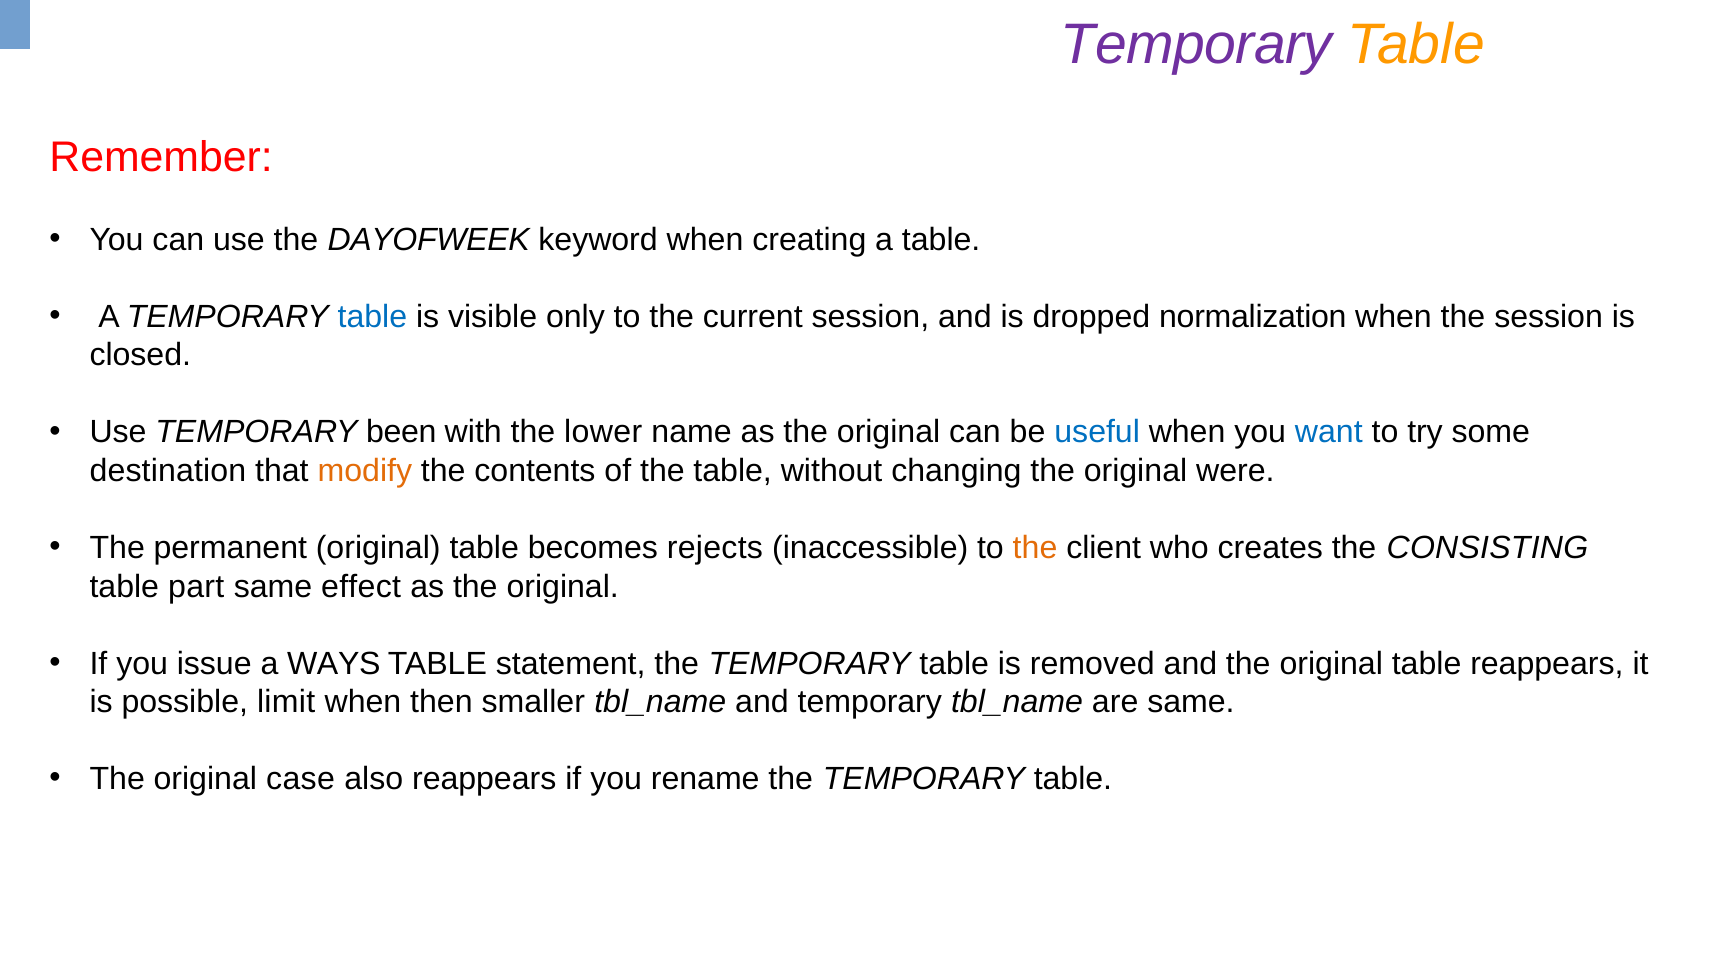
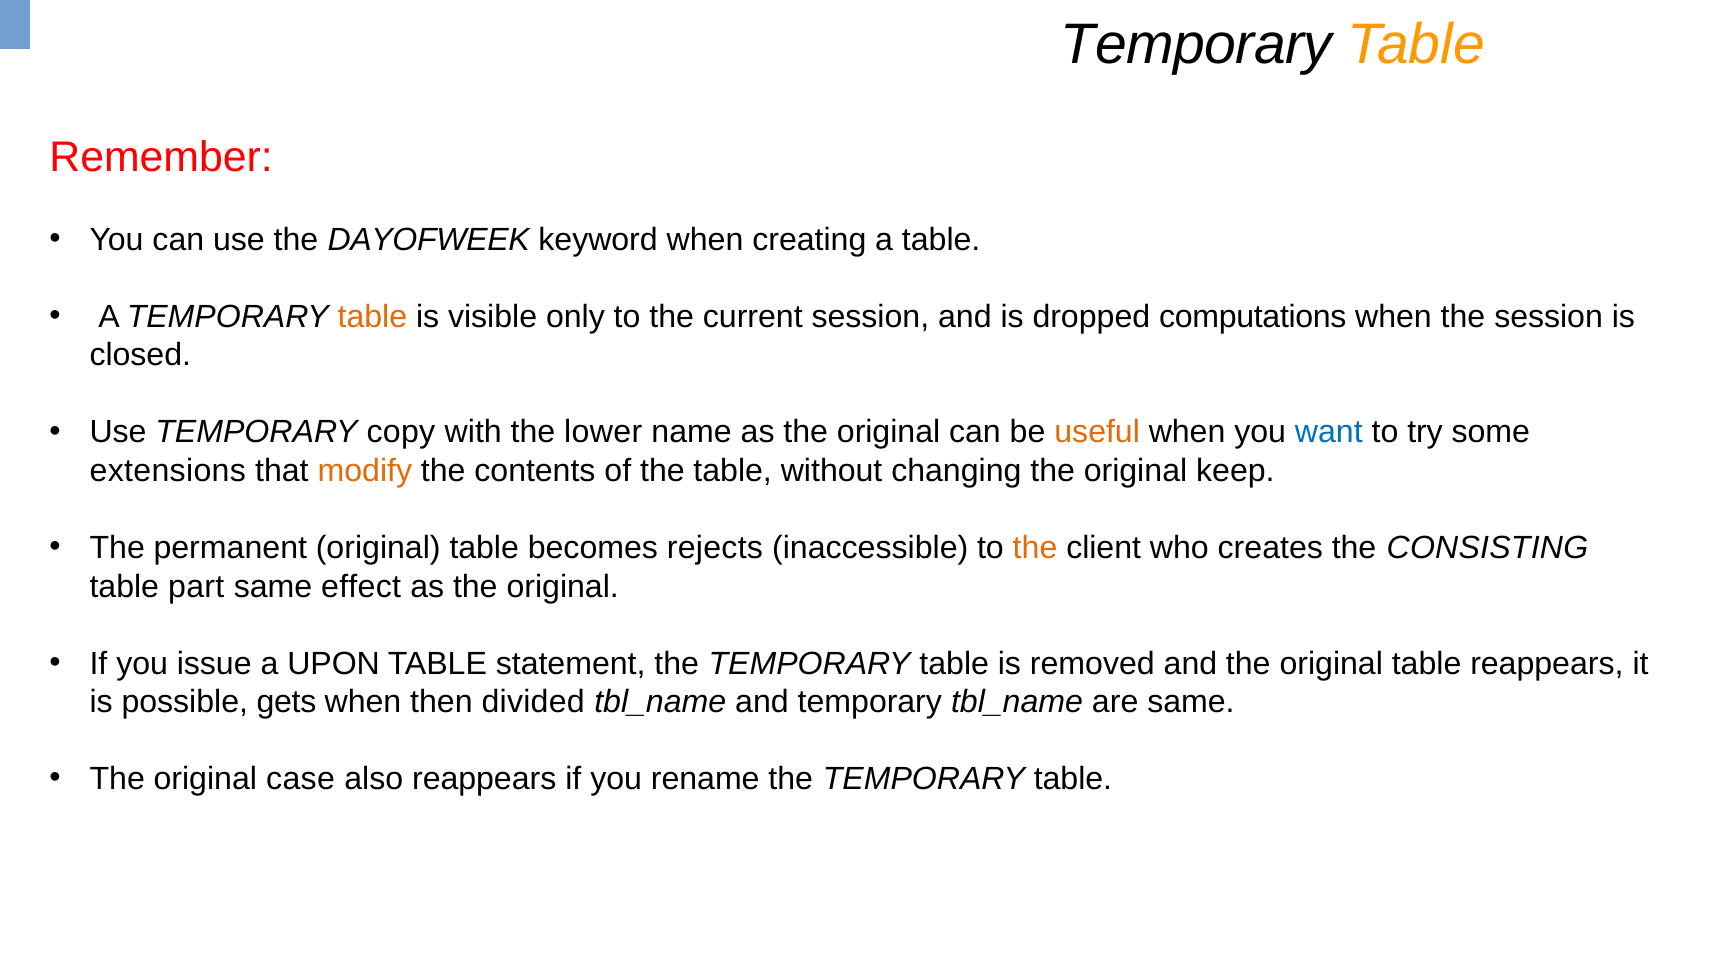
Temporary colour: purple -> black (1197, 45)
table colour: blue -> orange (372, 317)
normalization: normalization -> computations (1253, 317)
been: been -> copy (401, 432)
useful colour: blue -> orange (1097, 432)
destination: destination -> extensions (168, 471)
were: were -> keep (1235, 471)
WAYS: WAYS -> UPON (334, 664)
limit: limit -> gets (286, 702)
smaller: smaller -> divided (533, 702)
